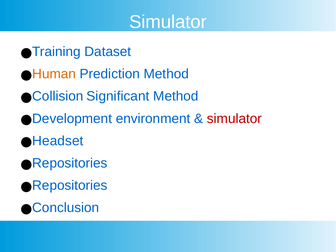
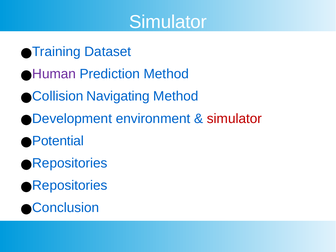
Human colour: orange -> purple (54, 74)
Significant: Significant -> Navigating (118, 96)
Headset: Headset -> Potential (58, 141)
